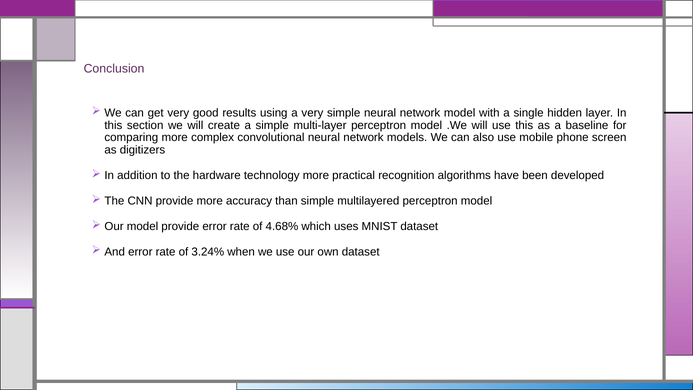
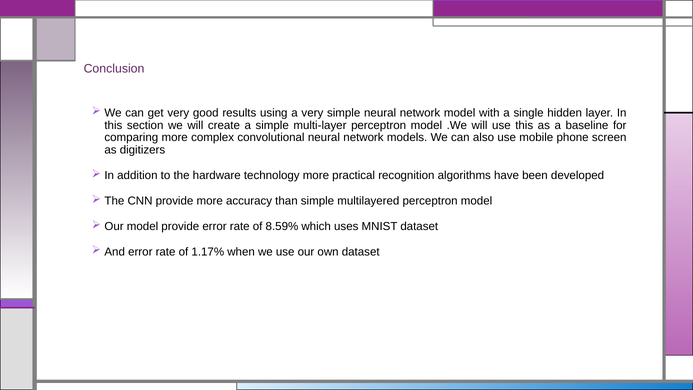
4.68%: 4.68% -> 8.59% (282, 226)
3.24%: 3.24% -> 1.17% (208, 252)
